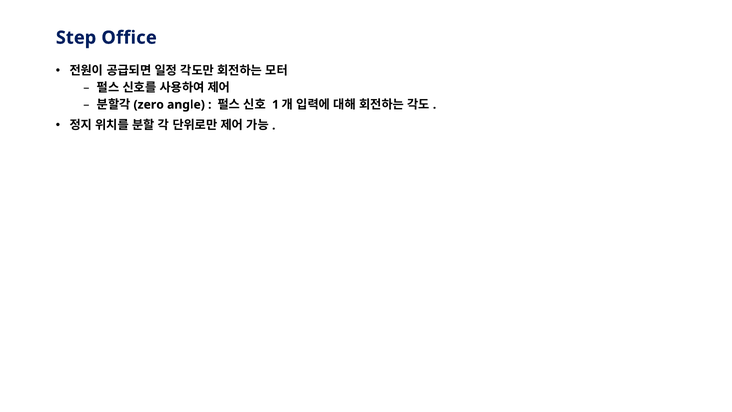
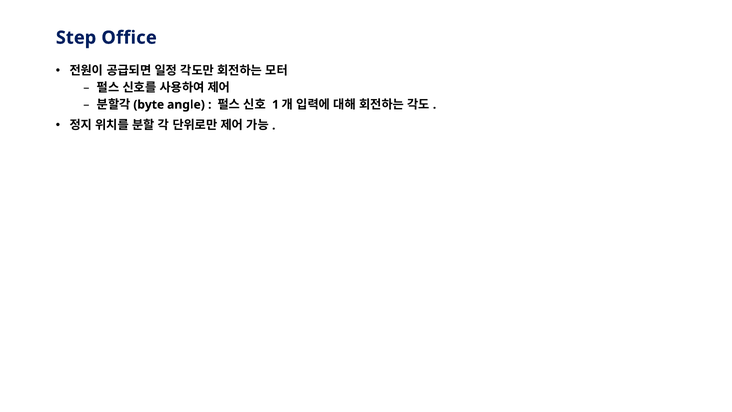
zero: zero -> byte (149, 105)
